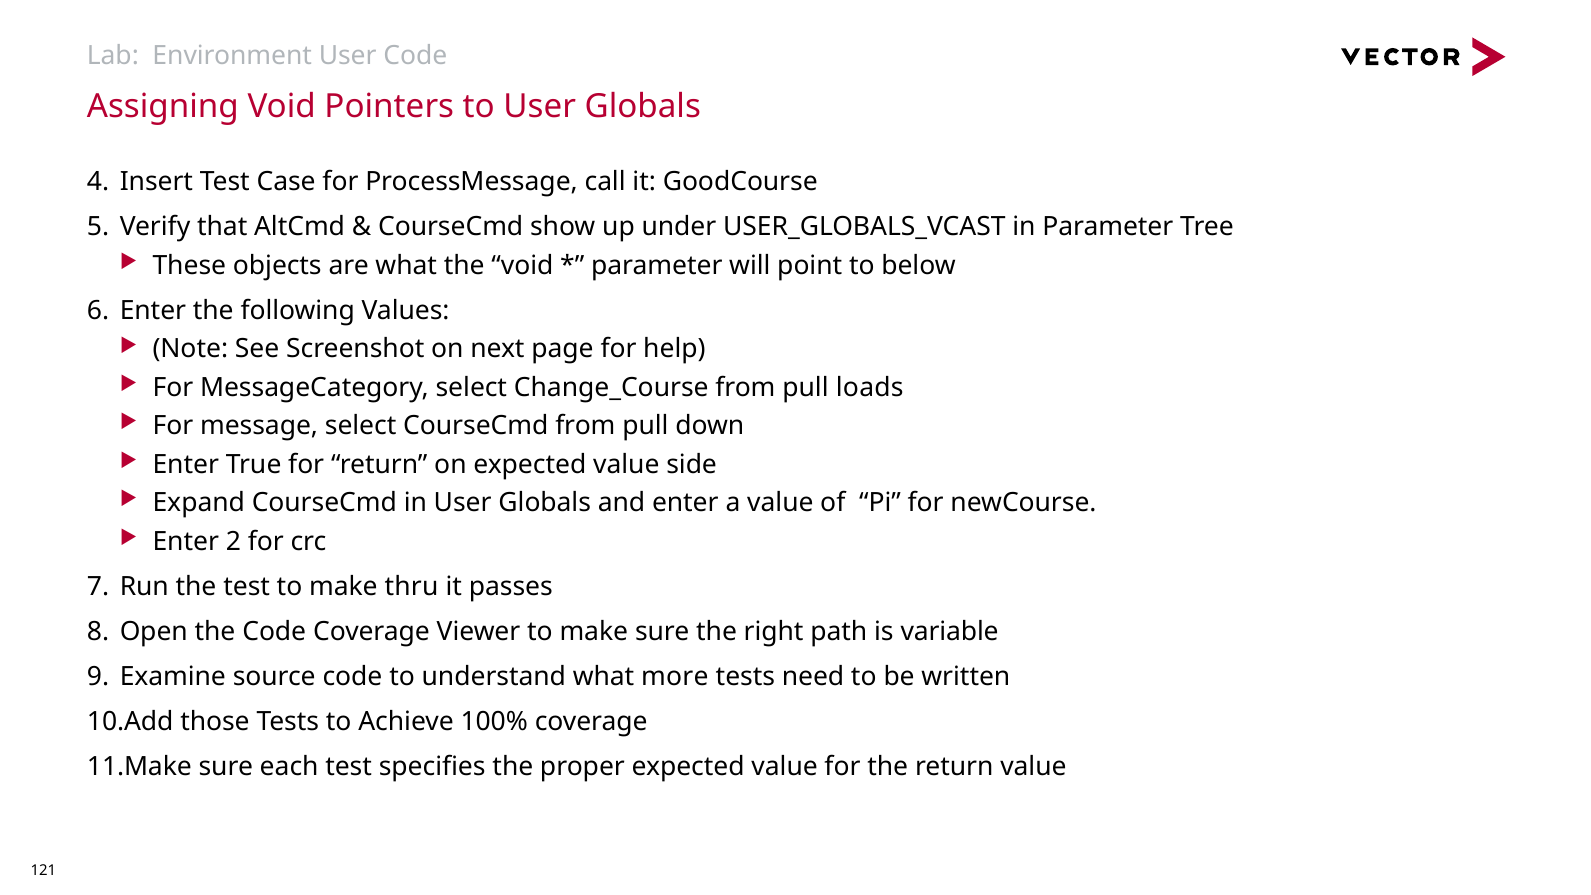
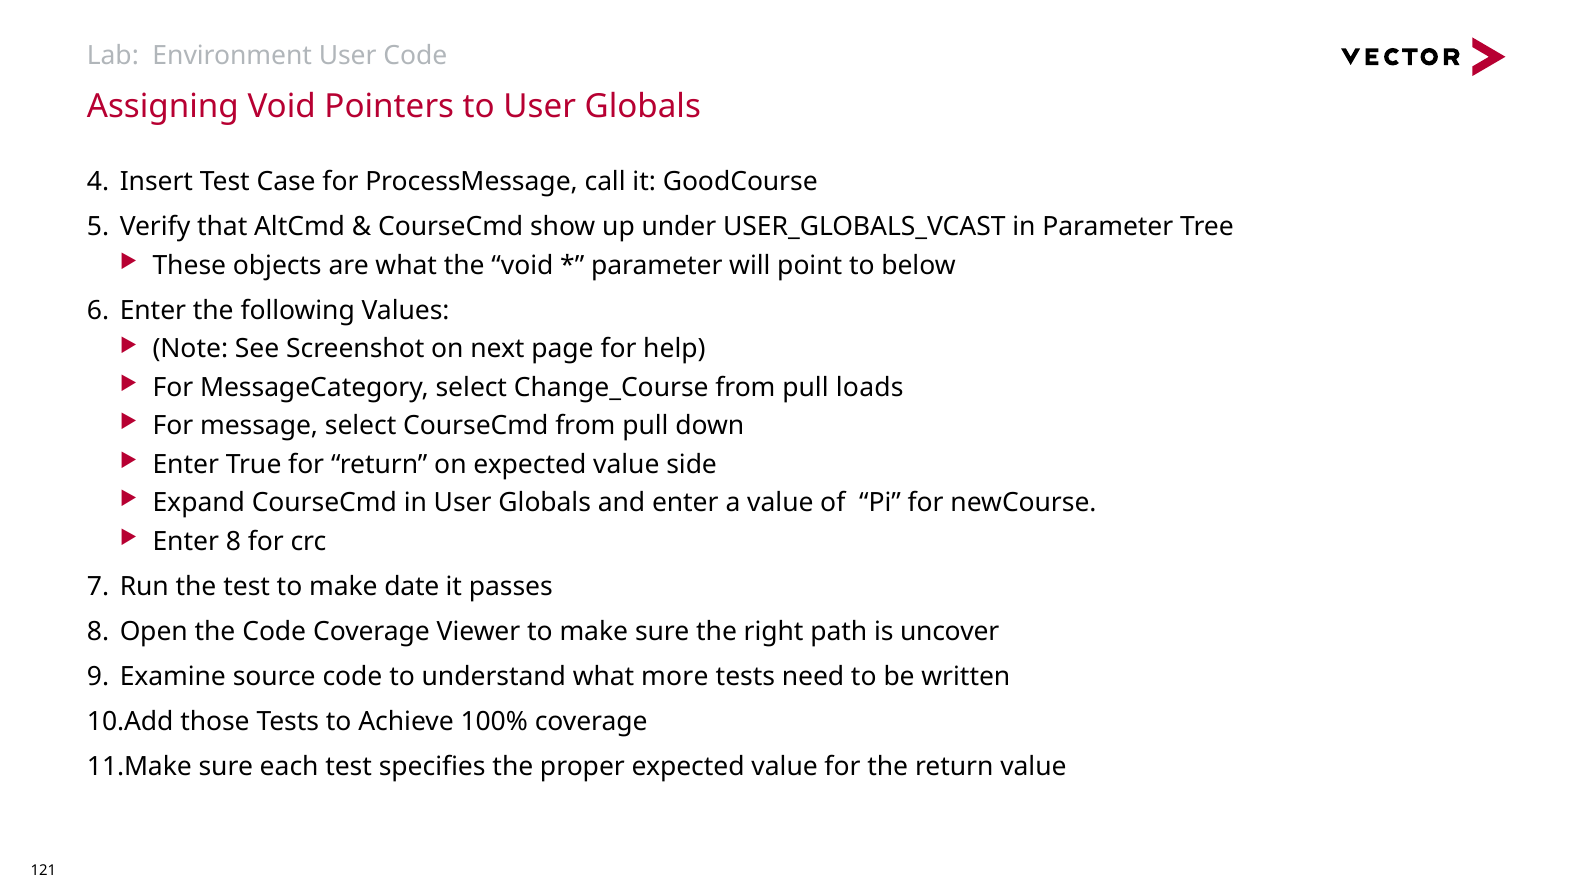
Enter 2: 2 -> 8 (233, 541)
thru: thru -> date (412, 586)
variable: variable -> uncover (950, 631)
